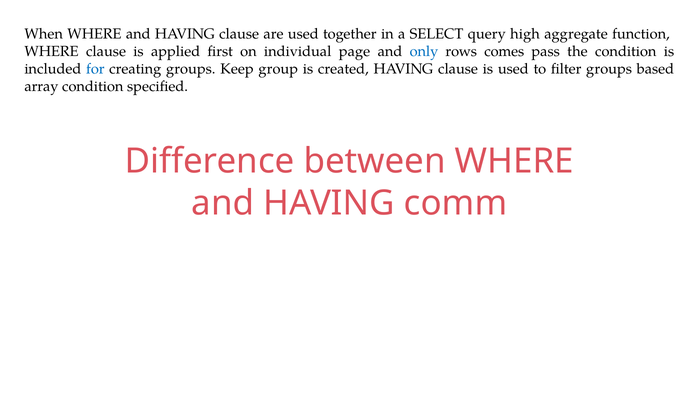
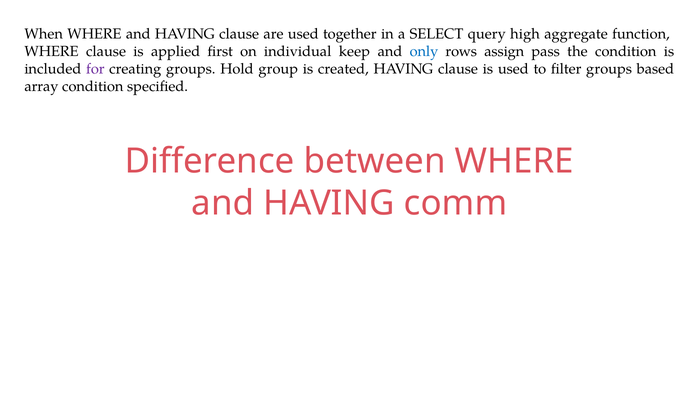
page: page -> keep (354, 51)
comes: comes -> assign (504, 51)
for colour: blue -> purple (95, 69)
Keep: Keep -> Hold (237, 69)
